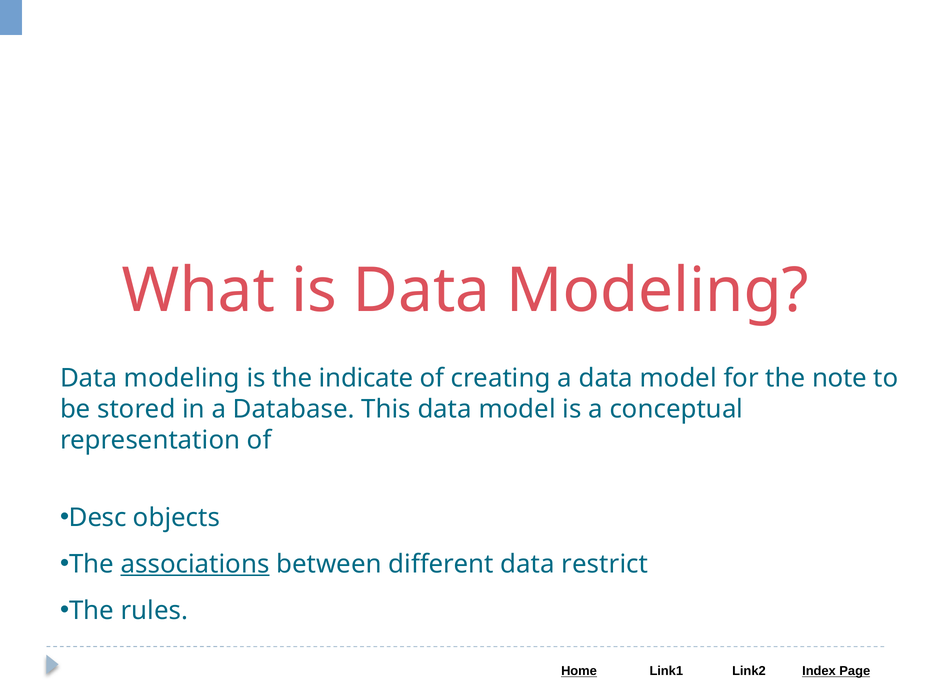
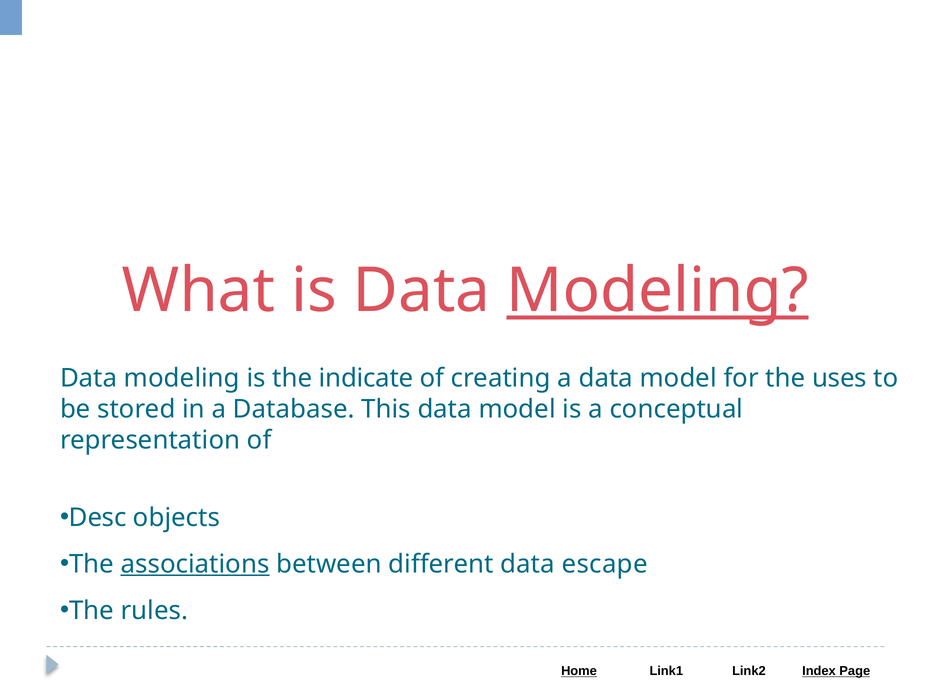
Modeling underline: none -> present (657, 291)
note: note -> uses (840, 378)
restrict: restrict -> escape (605, 565)
